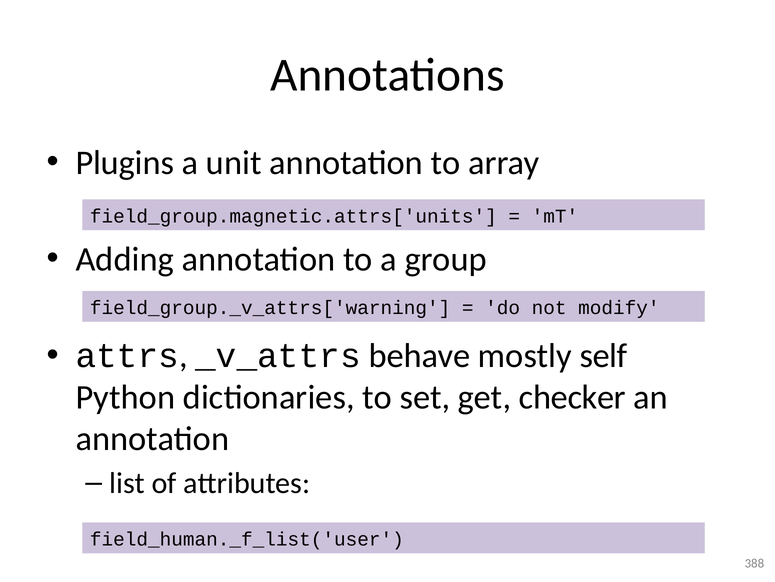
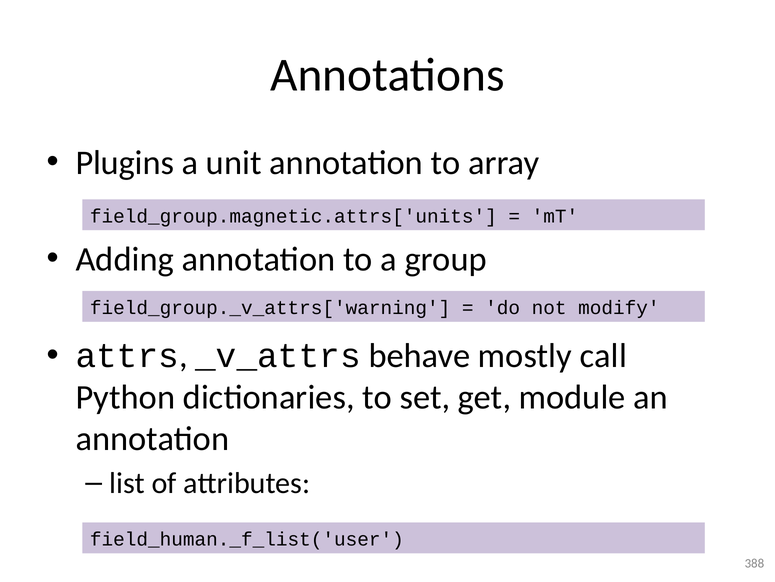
self: self -> call (603, 356)
checker: checker -> module (572, 397)
